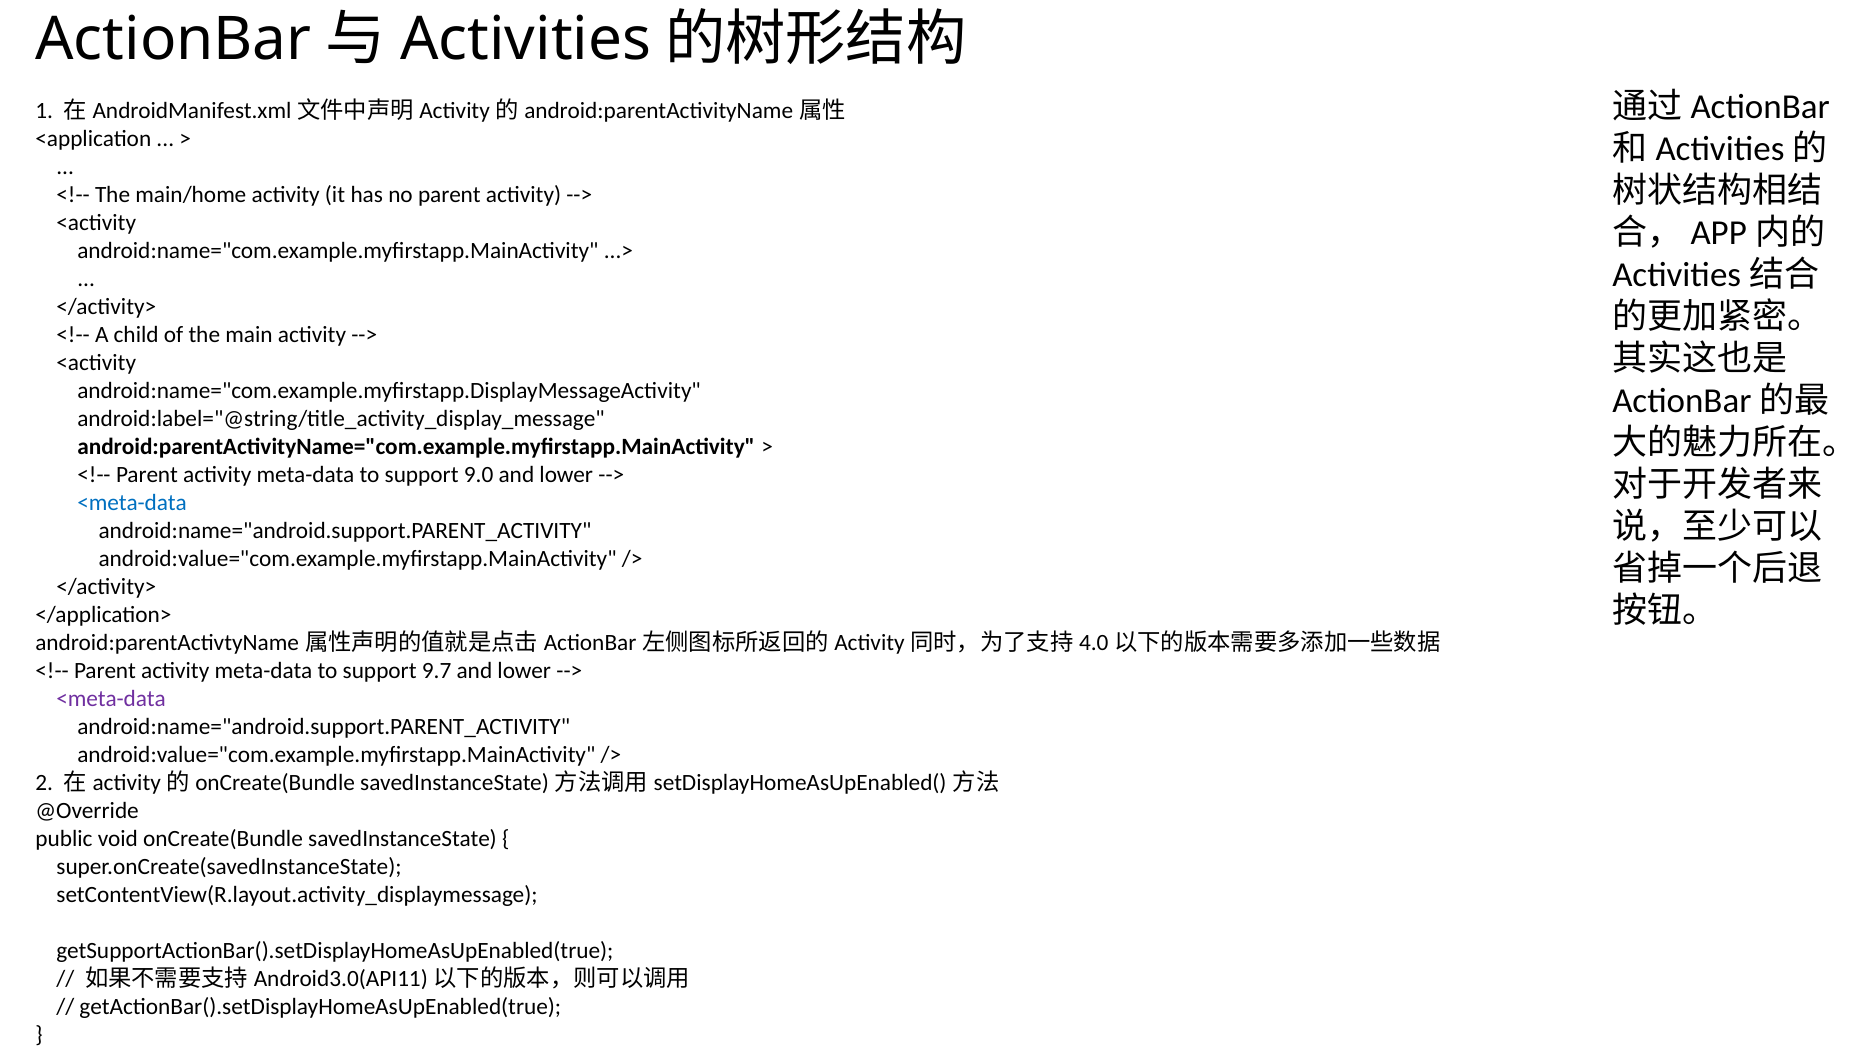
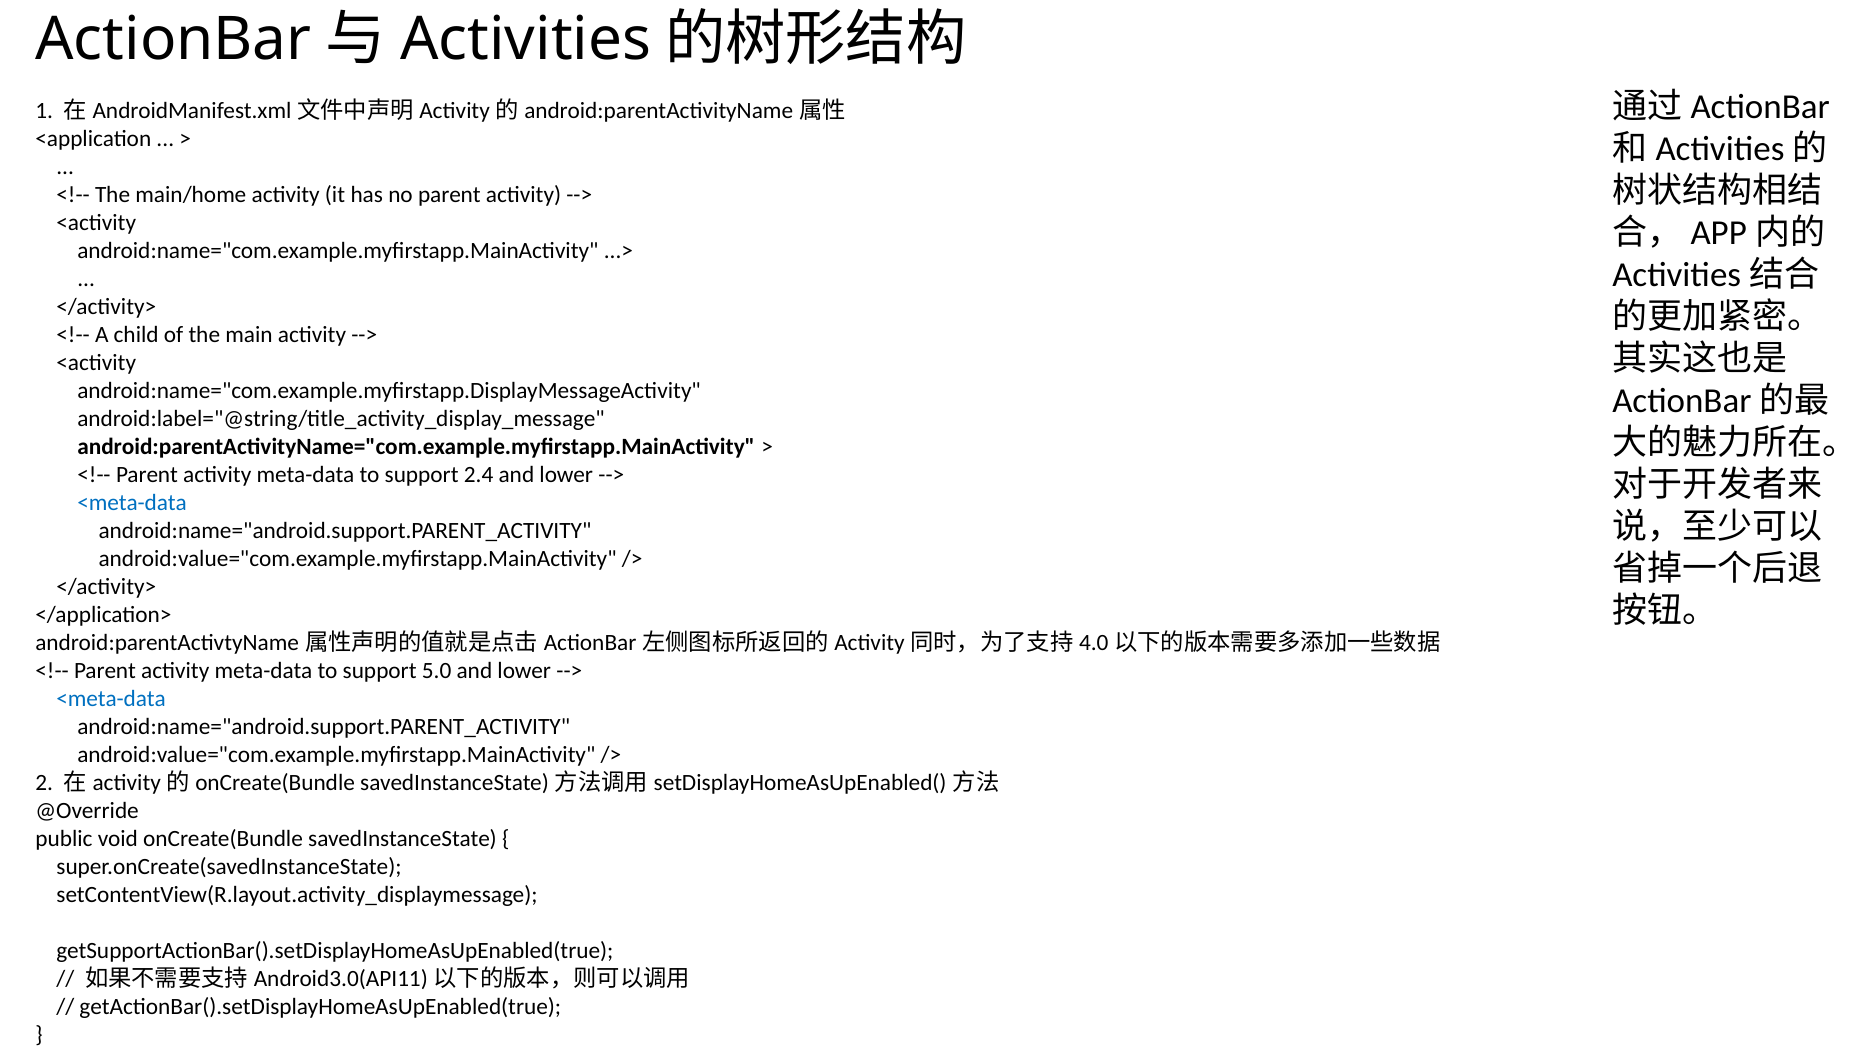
9.0: 9.0 -> 2.4 (479, 474)
9.7: 9.7 -> 5.0 (437, 670)
<meta-data colour: purple -> blue (111, 698)
